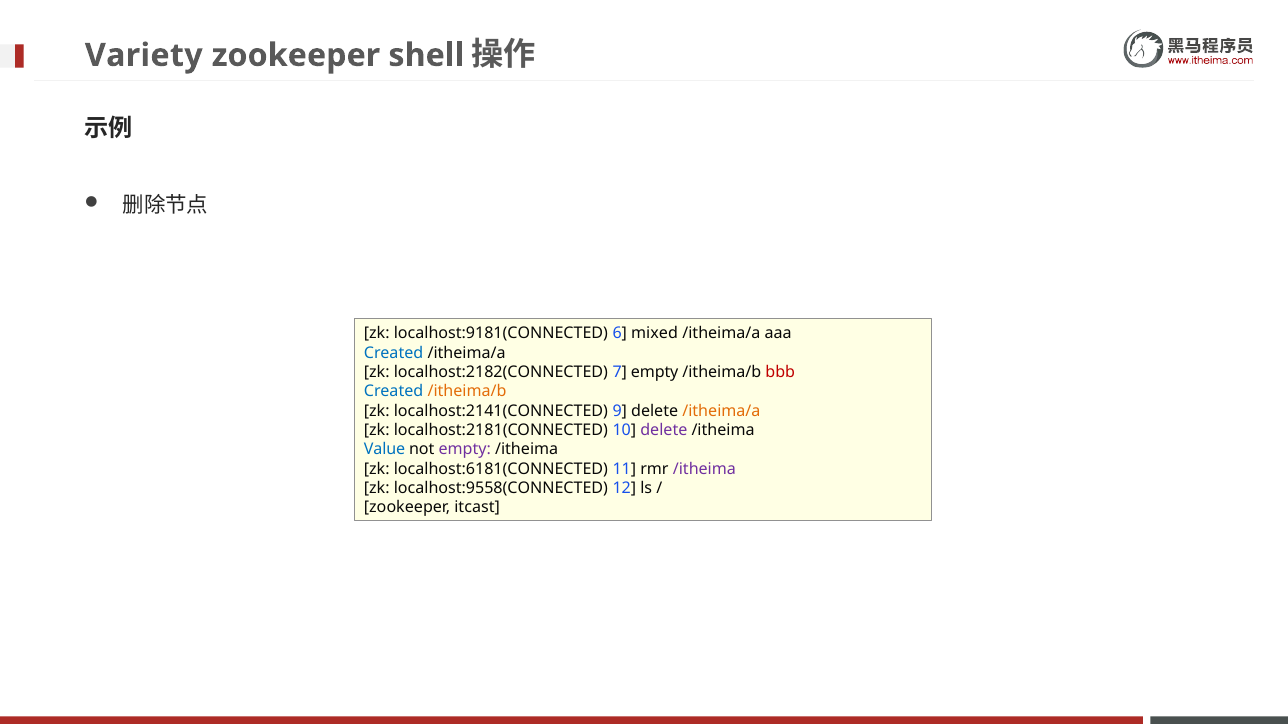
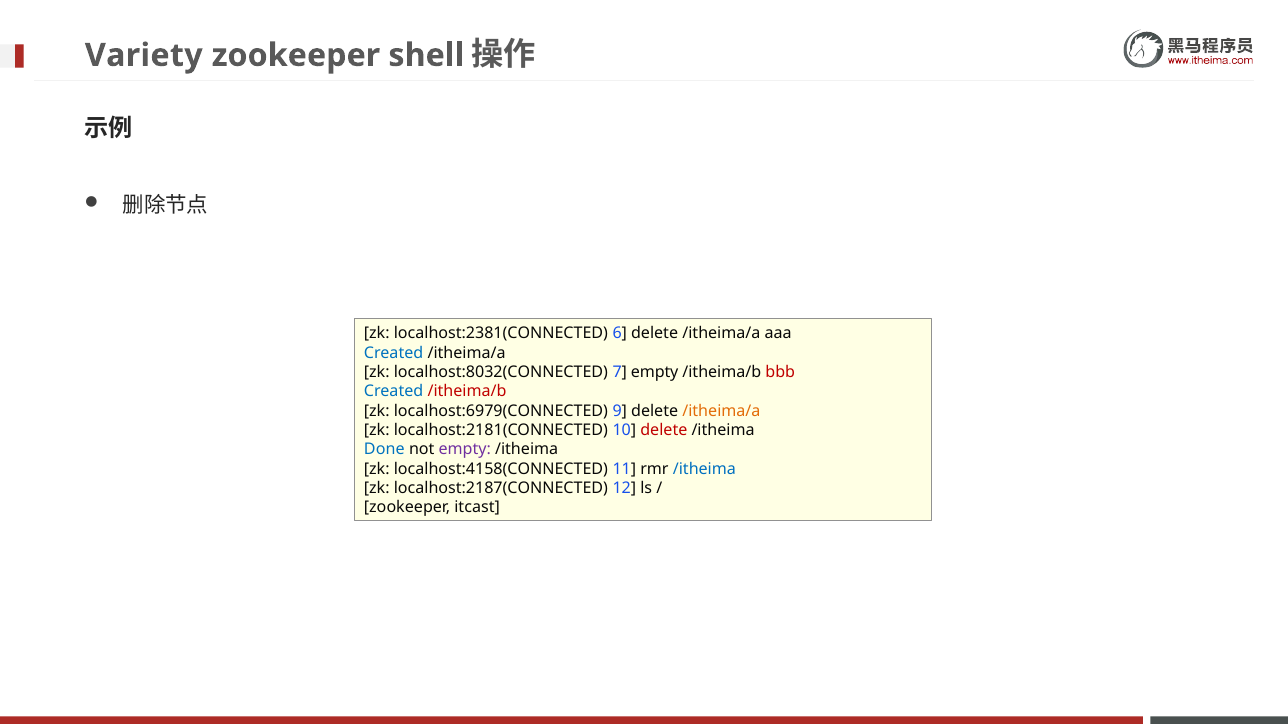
localhost:9181(CONNECTED: localhost:9181(CONNECTED -> localhost:2381(CONNECTED (501, 334)
6 mixed: mixed -> delete (655, 334)
localhost:2182(CONNECTED: localhost:2182(CONNECTED -> localhost:8032(CONNECTED (501, 372)
/itheima/b colour: orange -> red (467, 392)
localhost:2141(CONNECTED: localhost:2141(CONNECTED -> localhost:6979(CONNECTED (501, 411)
delete colour: purple -> red (664, 430)
Value: Value -> Done (384, 450)
localhost:6181(CONNECTED: localhost:6181(CONNECTED -> localhost:4158(CONNECTED (501, 469)
/itheima colour: purple -> blue (704, 469)
localhost:9558(CONNECTED: localhost:9558(CONNECTED -> localhost:2187(CONNECTED (501, 488)
